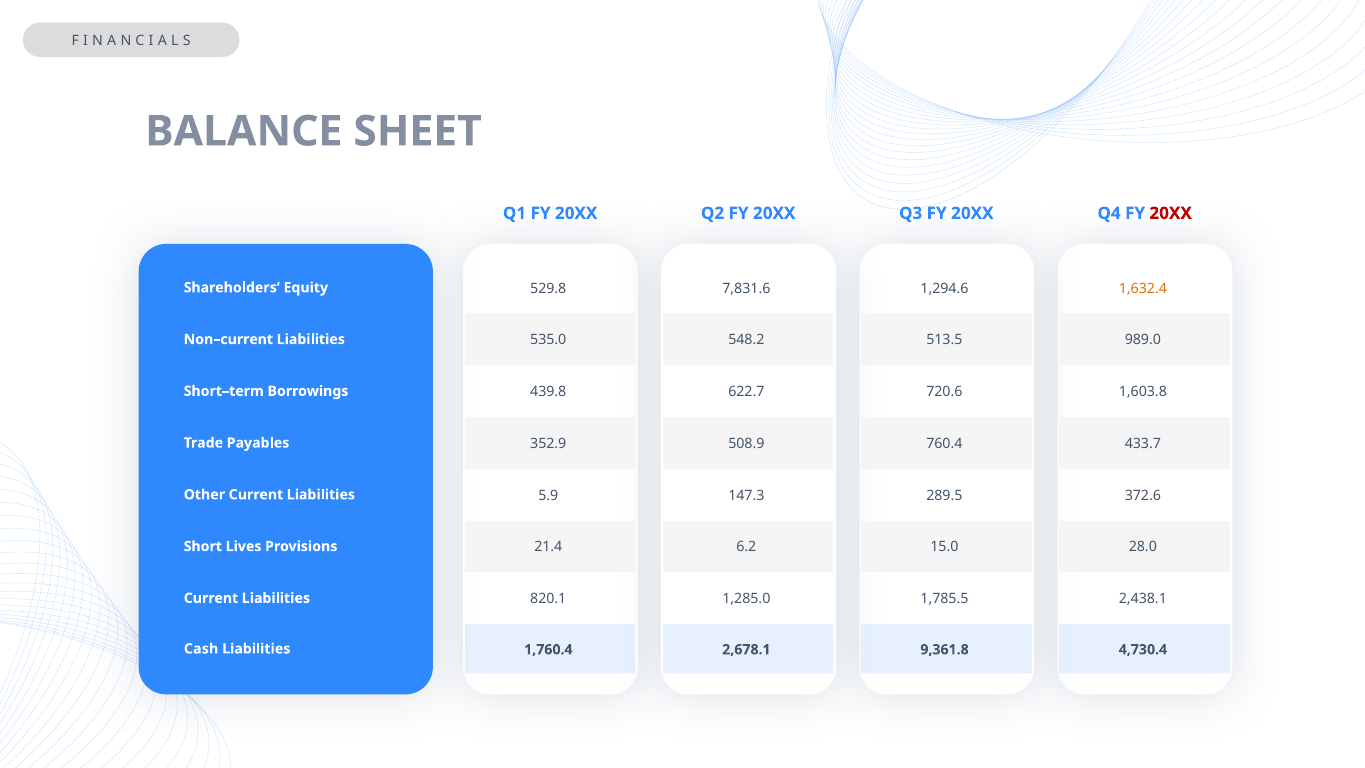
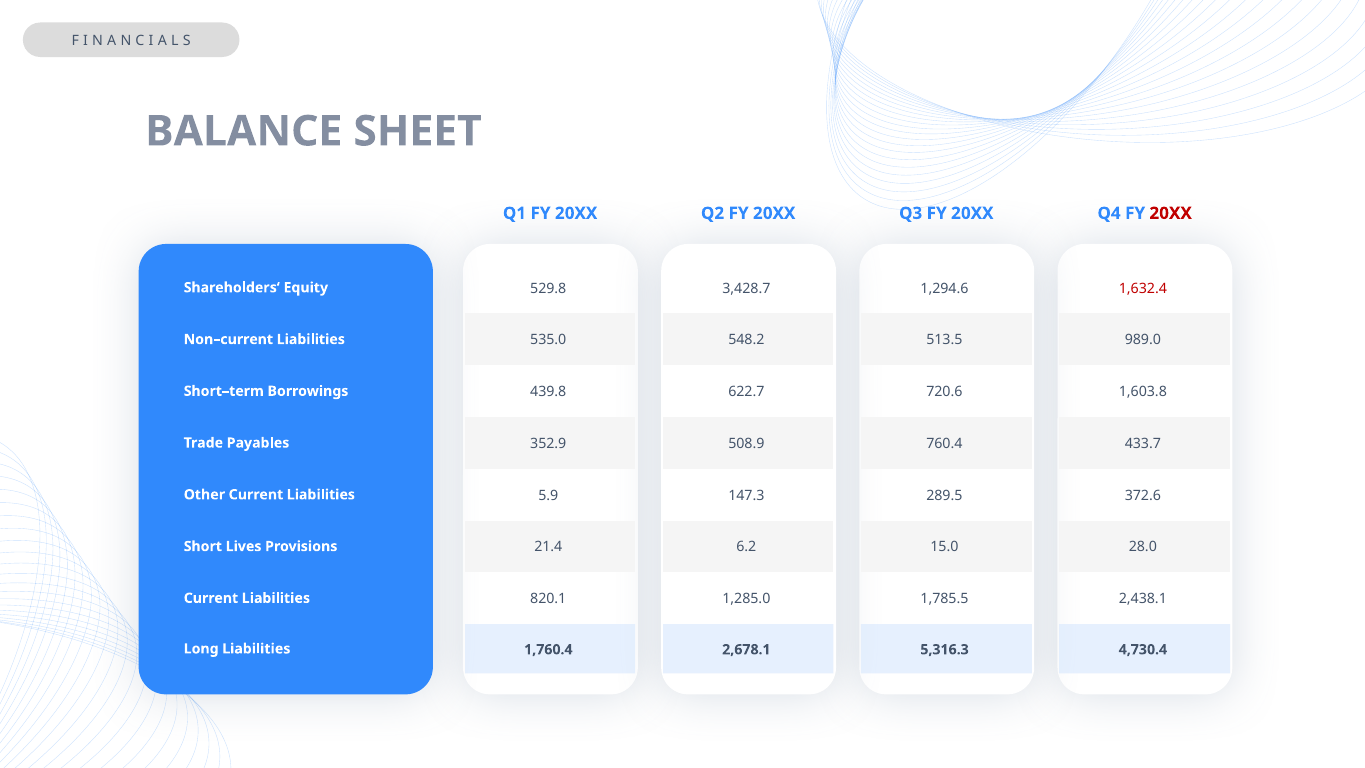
7,831.6: 7,831.6 -> 3,428.7 (746, 288)
1,632.4 colour: orange -> red (1143, 288)
Cash: Cash -> Long (201, 649)
9,361.8: 9,361.8 -> 5,316.3 (945, 649)
